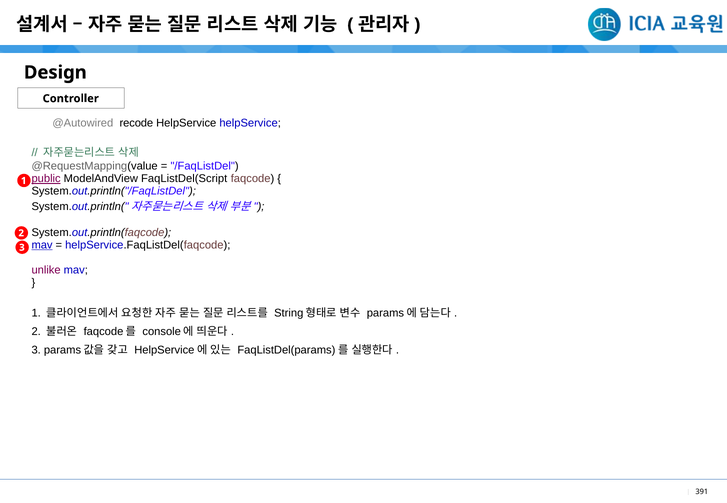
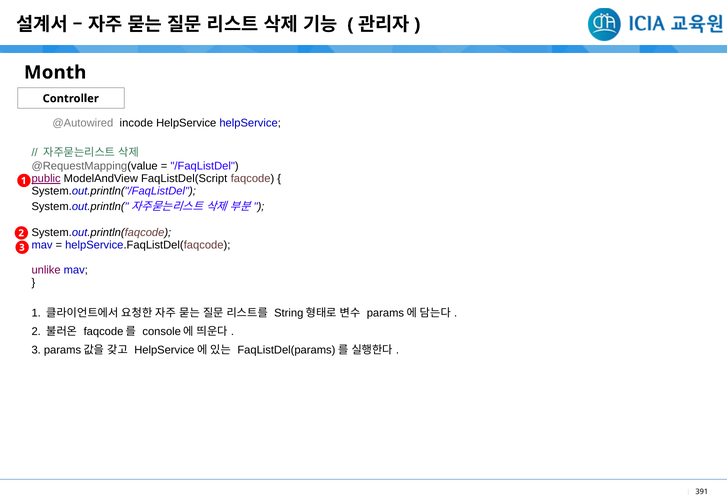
Design: Design -> Month (55, 72)
recode: recode -> incode (136, 123)
mav underline: present -> none (42, 245)
